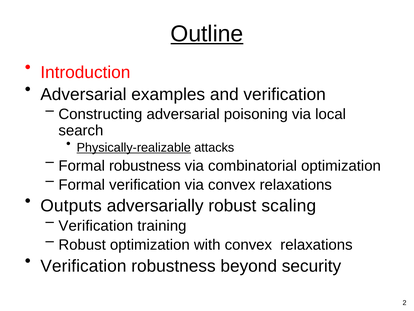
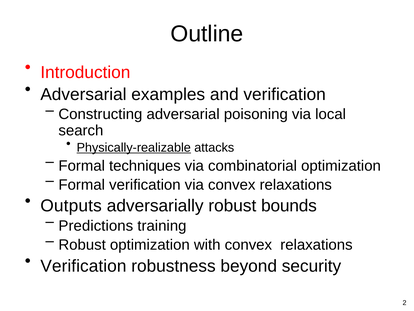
Outline underline: present -> none (207, 34)
Formal robustness: robustness -> techniques (145, 166)
scaling: scaling -> bounds (289, 206)
Verification: Verification -> Predictions (96, 226)
